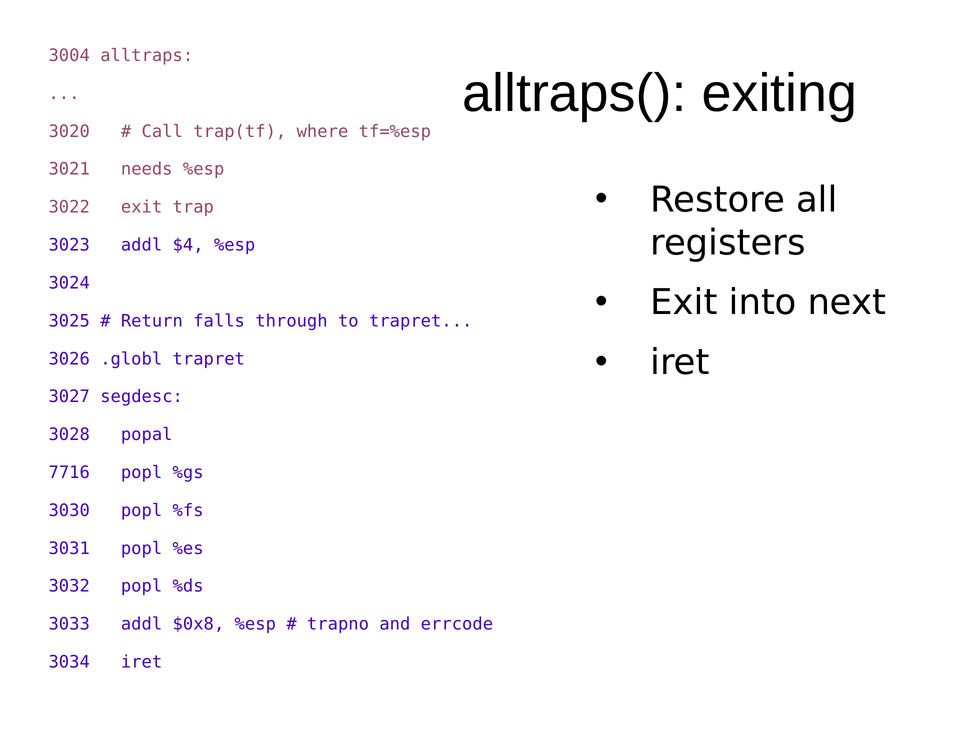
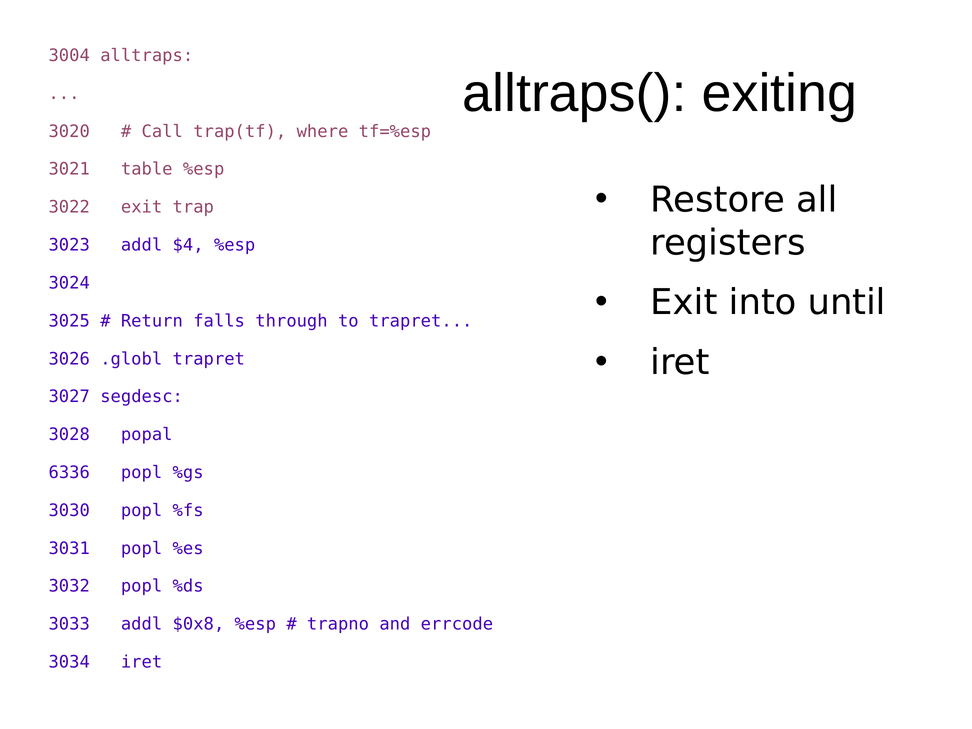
needs: needs -> table (147, 169)
next: next -> until (847, 303)
7716: 7716 -> 6336 (69, 473)
